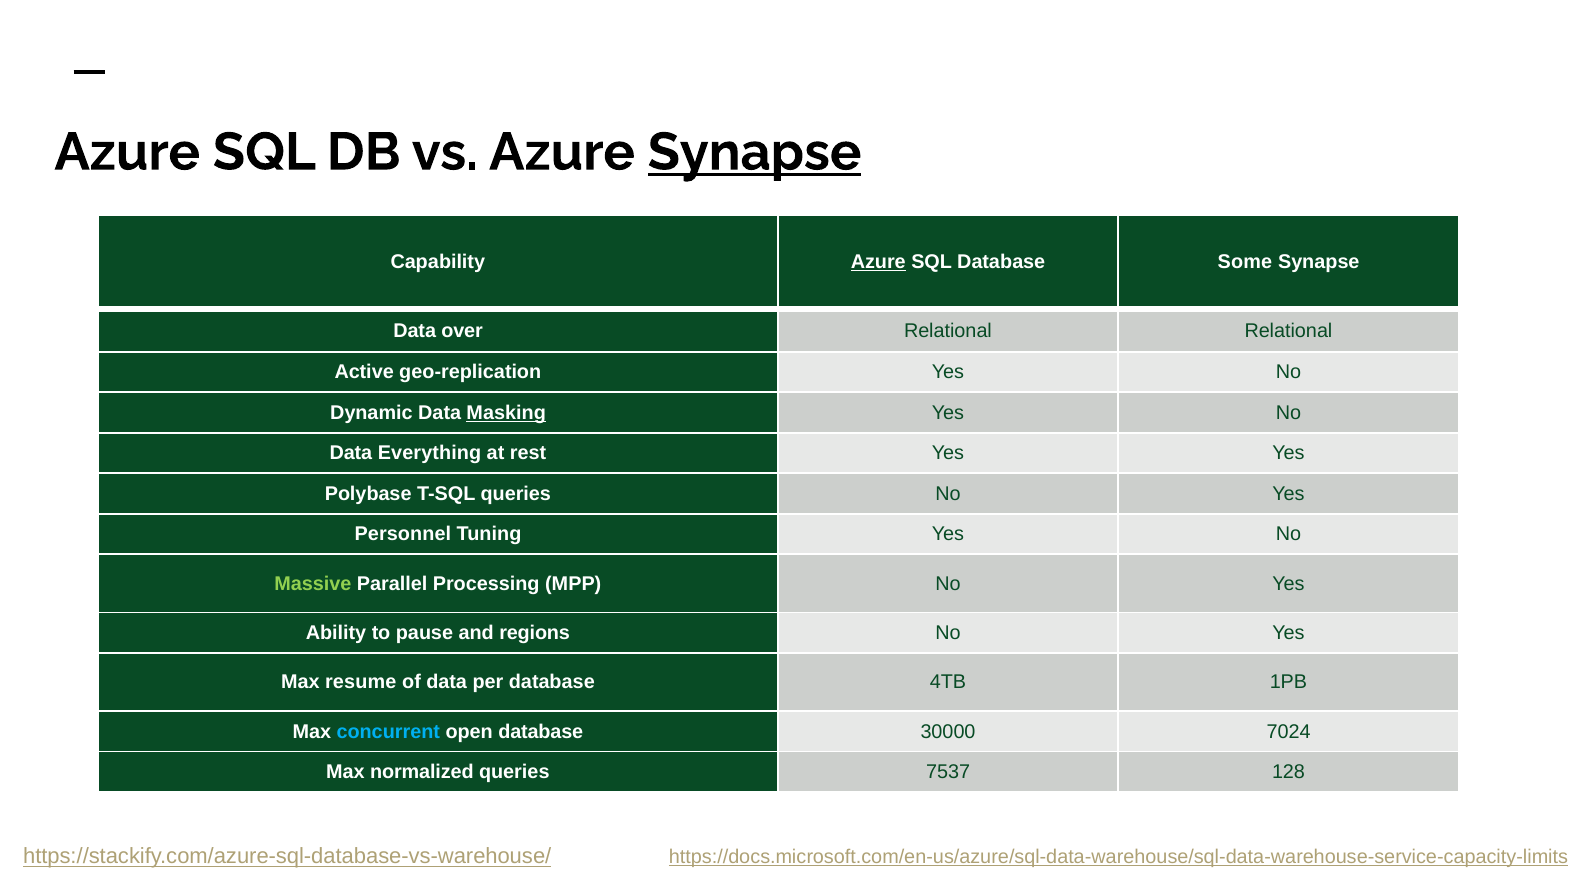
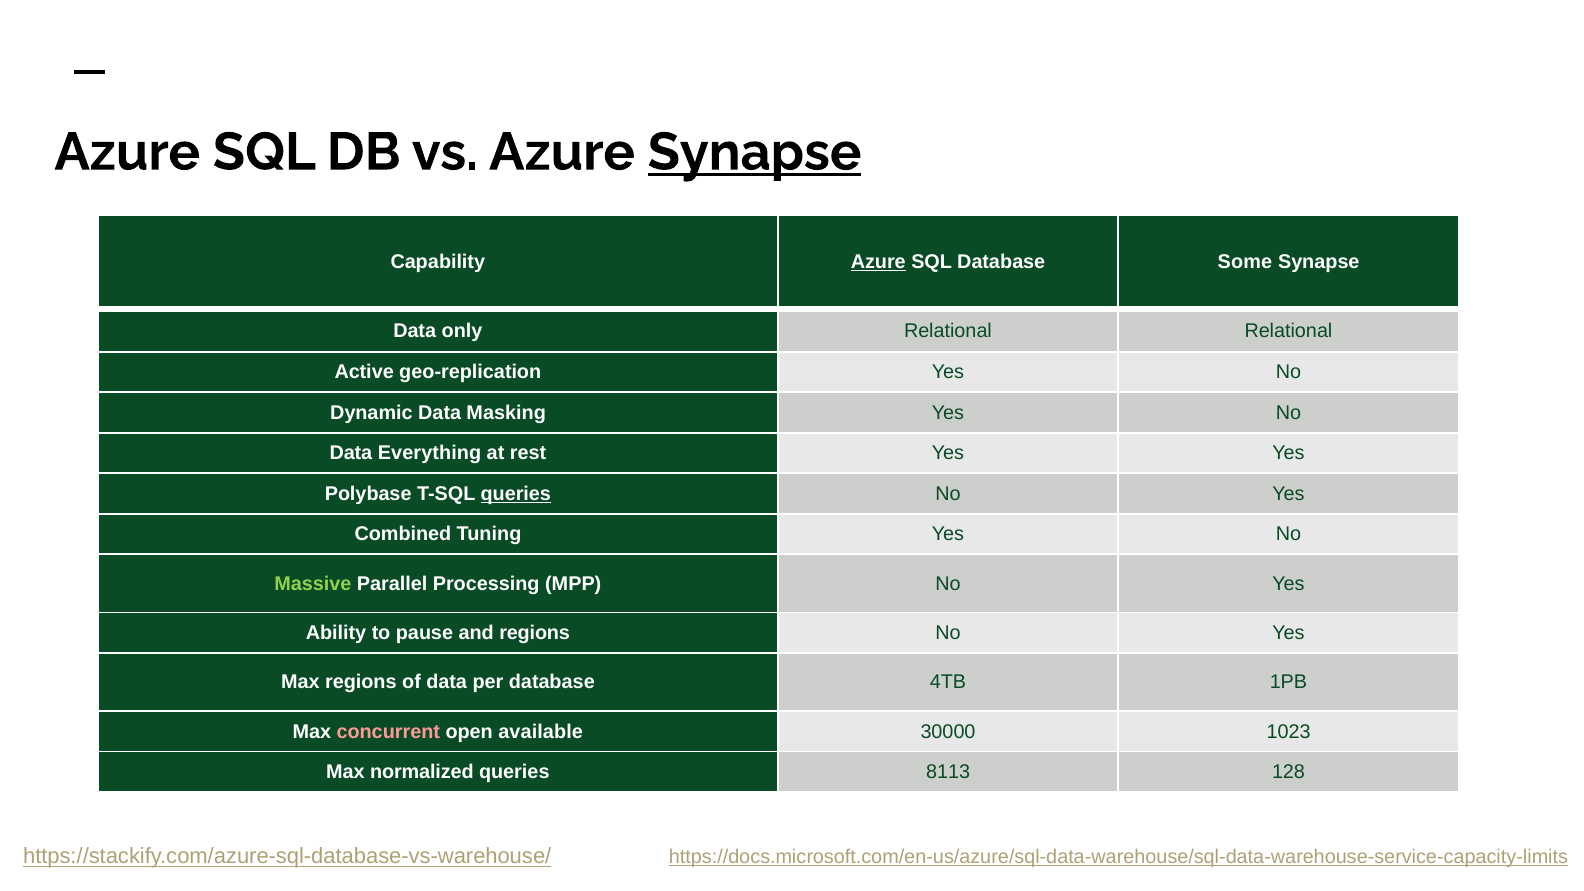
over: over -> only (462, 331)
Masking underline: present -> none (506, 413)
queries underline: none -> present (516, 494)
Personnel: Personnel -> Combined (403, 534)
Max resume: resume -> regions (361, 682)
concurrent colour: light blue -> pink (388, 732)
open database: database -> available (541, 732)
7024: 7024 -> 1023 (1289, 732)
7537: 7537 -> 8113 (948, 772)
